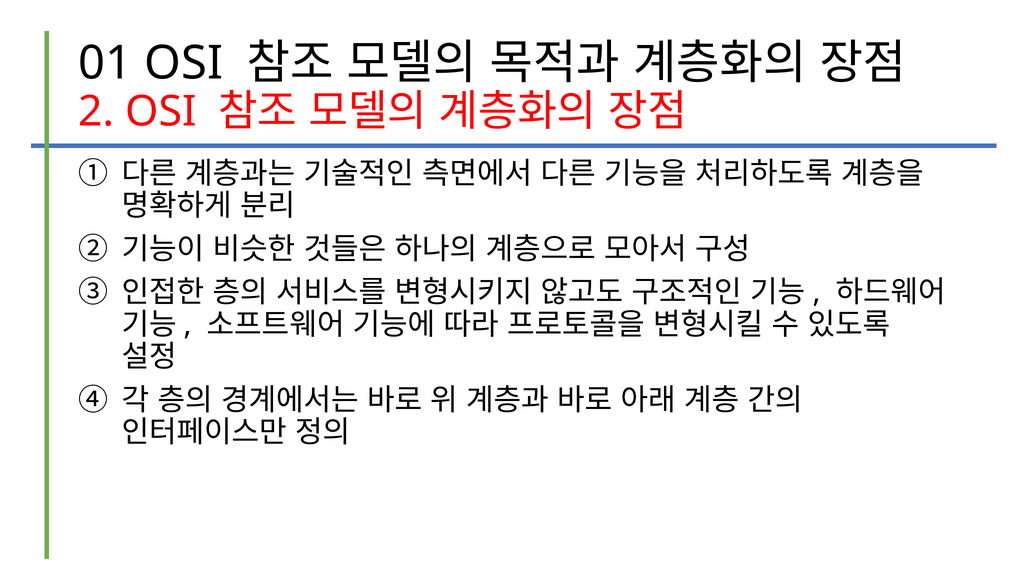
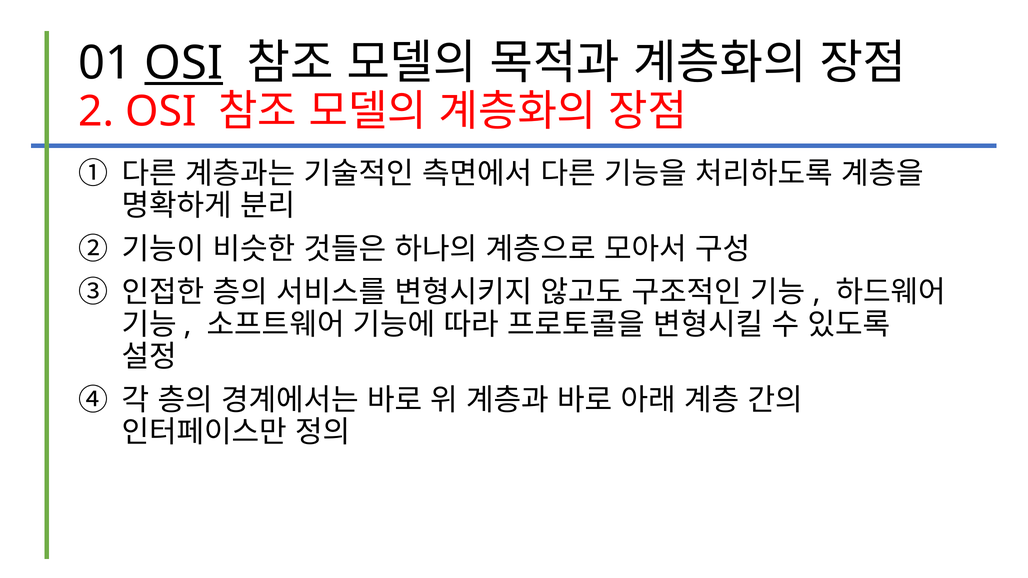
OSI underline: none -> present (184, 63)
